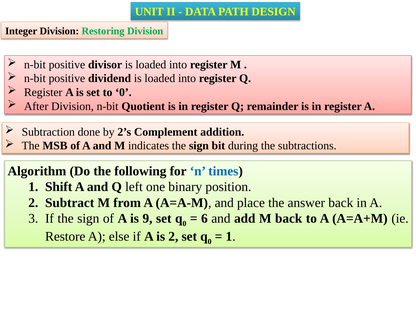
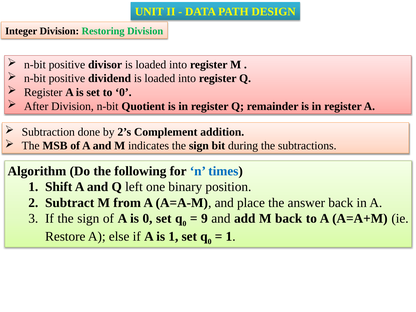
is 9: 9 -> 0 (147, 219)
6: 6 -> 9 (204, 219)
is 2: 2 -> 1 (173, 237)
